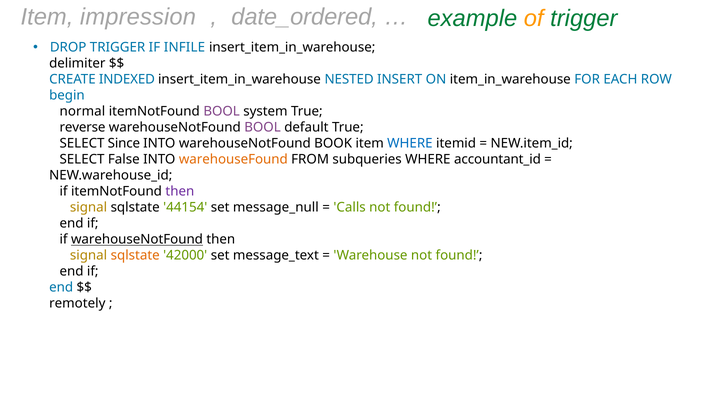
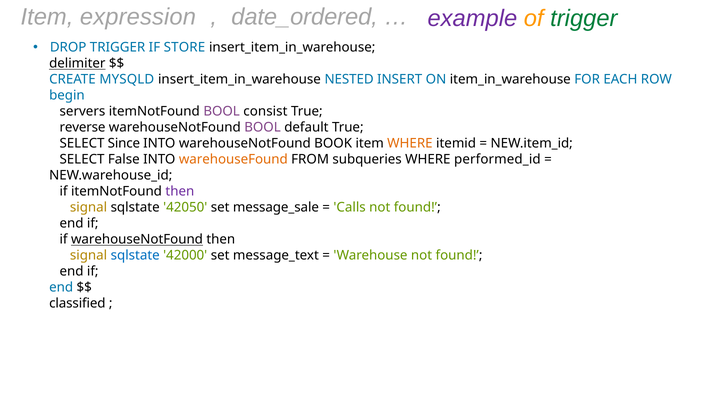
impression: impression -> expression (138, 17)
example colour: green -> purple (472, 19)
INFILE: INFILE -> STORE (184, 48)
delimiter underline: none -> present (77, 64)
INDEXED: INDEXED -> MYSQLD (127, 80)
normal: normal -> servers (82, 112)
system: system -> consist (265, 112)
WHERE colour: blue -> orange (410, 144)
accountant_id: accountant_id -> performed_id (497, 160)
44154: 44154 -> 42050 (185, 208)
message_null: message_null -> message_sale (276, 208)
sqlstate colour: orange -> blue (135, 256)
remotely: remotely -> classified (77, 304)
